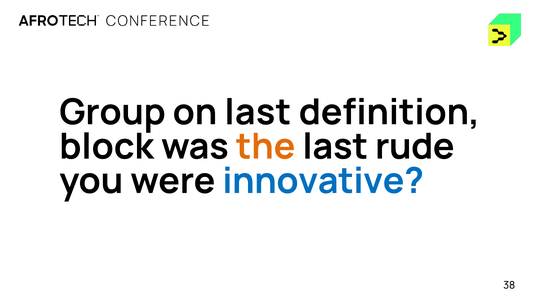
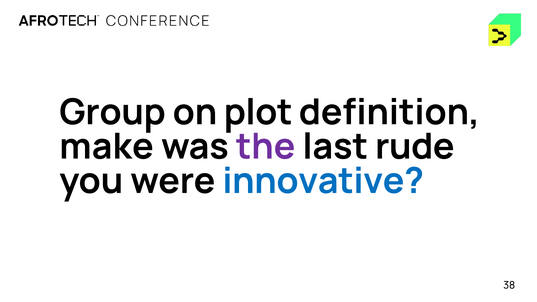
on last: last -> plot (258, 112)
block: block -> make (107, 147)
the colour: orange -> purple (266, 147)
